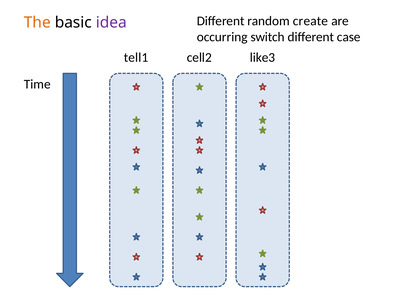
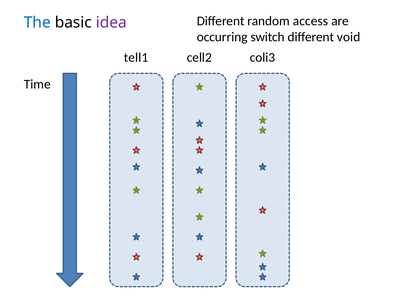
create: create -> access (310, 21)
The colour: orange -> blue (37, 22)
case: case -> void (349, 37)
like3: like3 -> coli3 (262, 57)
